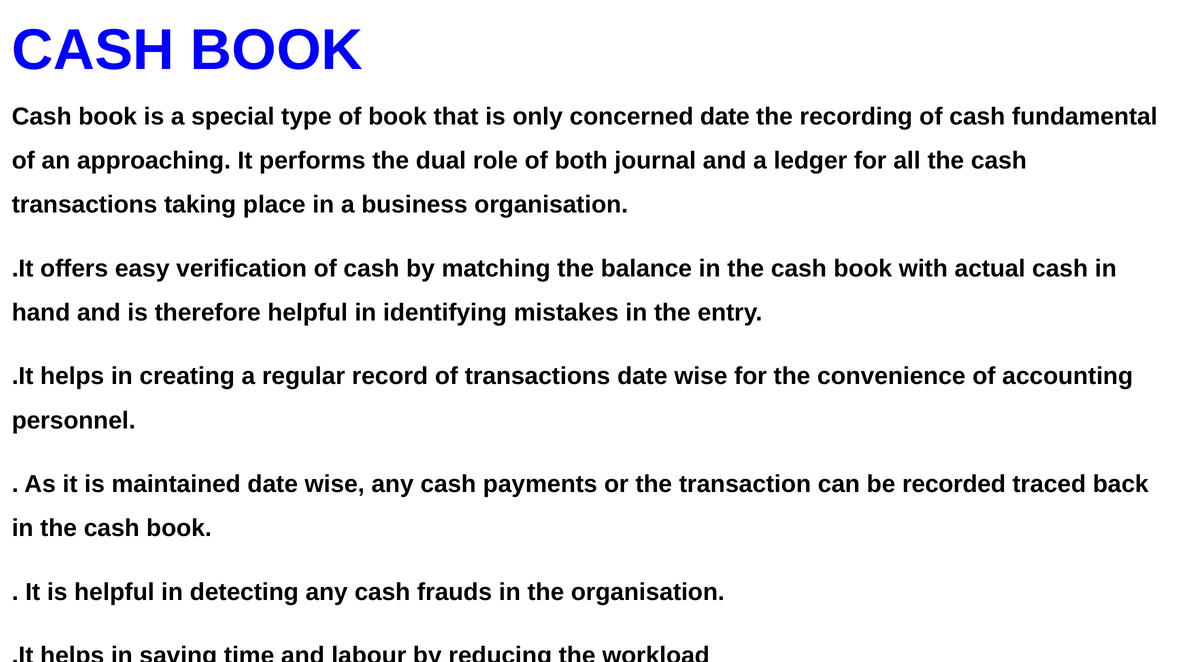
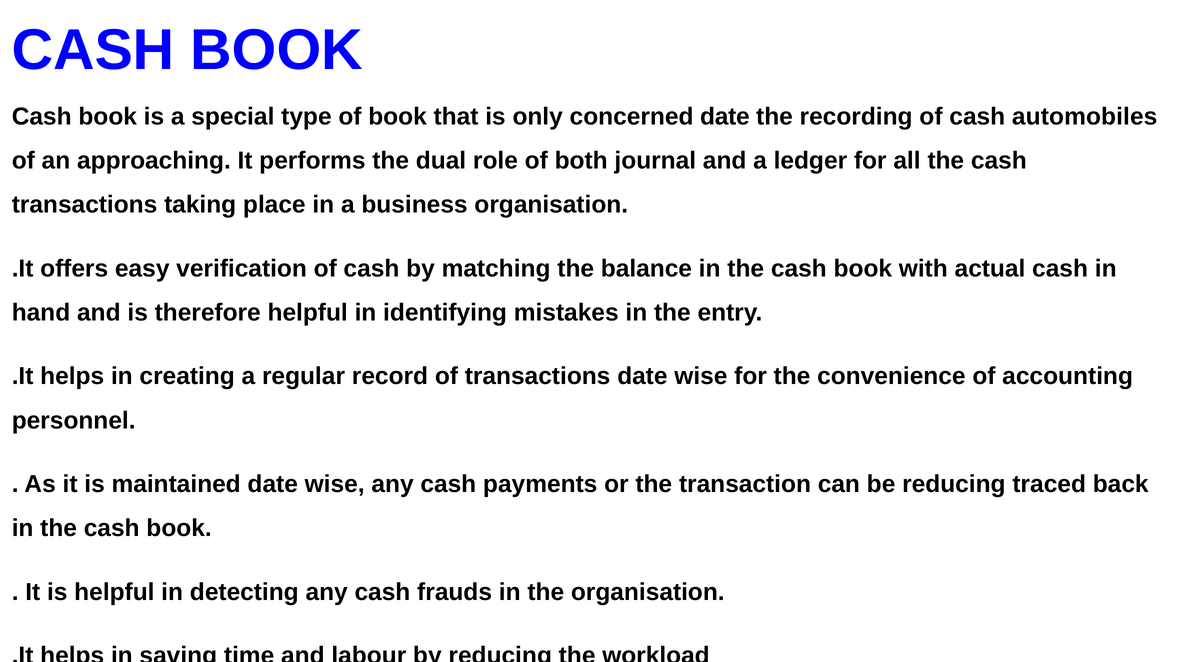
fundamental: fundamental -> automobiles (1085, 117)
be recorded: recorded -> reducing (954, 484)
